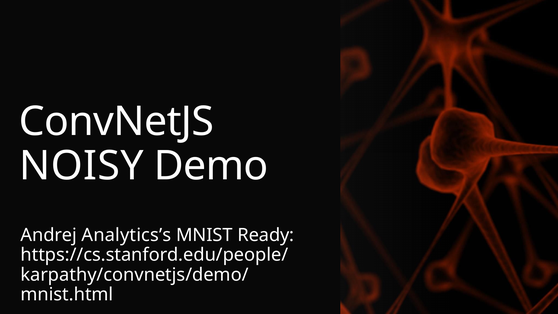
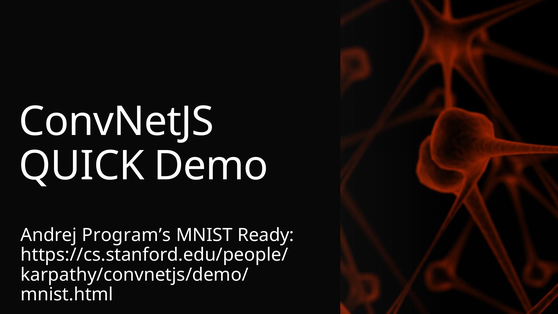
NOISY: NOISY -> QUICK (82, 166)
Analytics’s: Analytics’s -> Program’s (126, 235)
